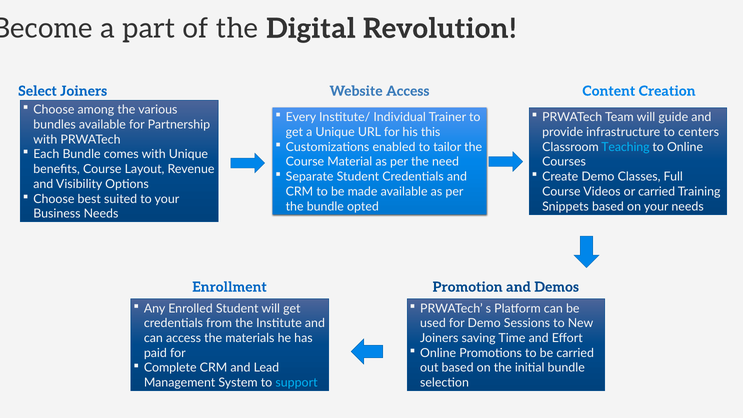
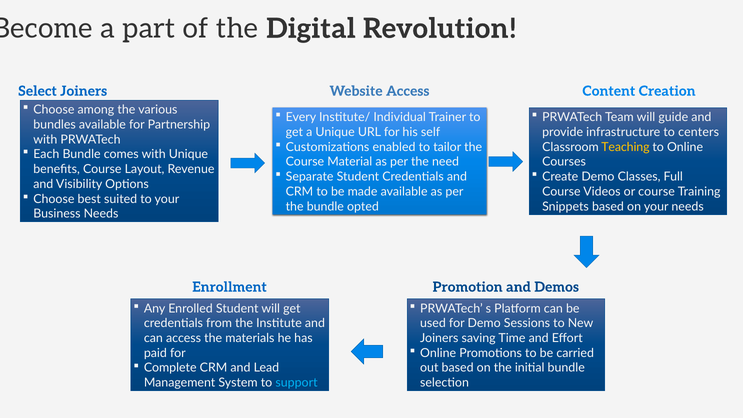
this: this -> self (431, 132)
Teaching colour: light blue -> yellow (625, 147)
or carried: carried -> course (657, 192)
